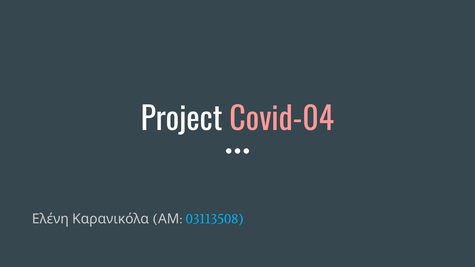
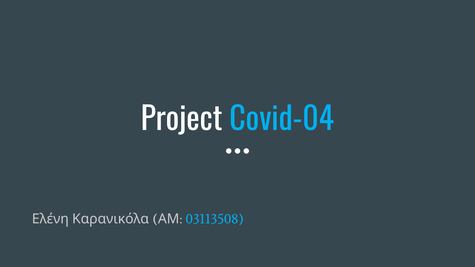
Covid-04 colour: pink -> light blue (282, 120)
